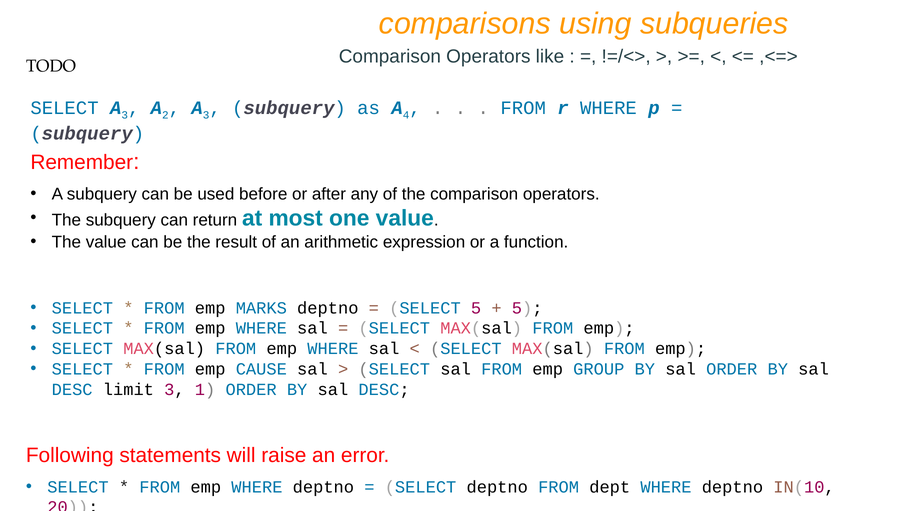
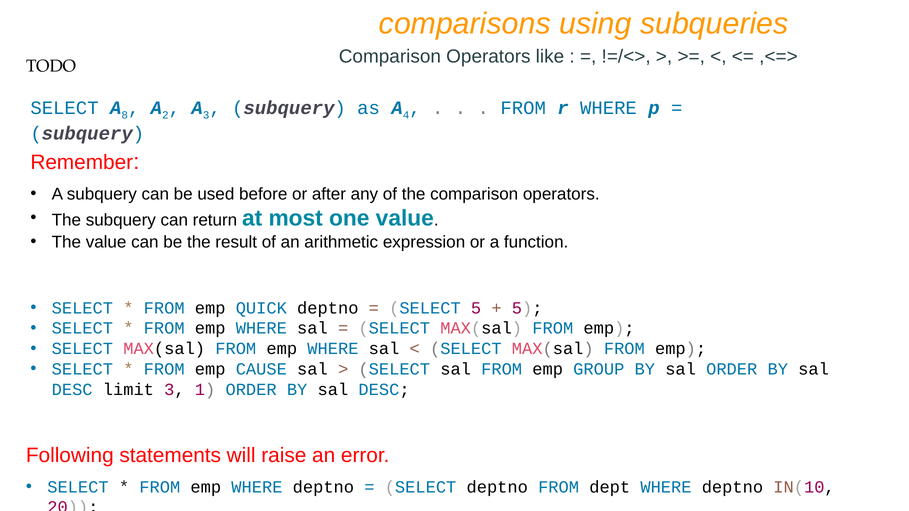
SELECT A 3: 3 -> 8 (125, 115)
MARKS: MARKS -> QUICK (261, 308)
